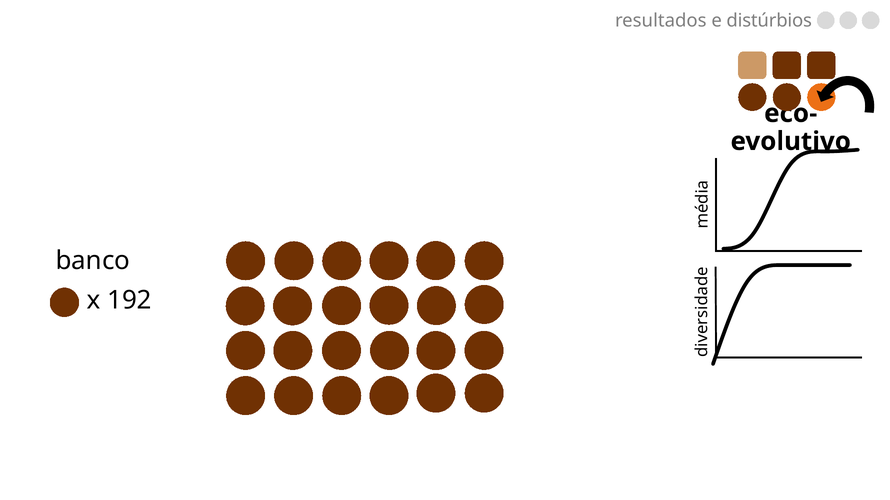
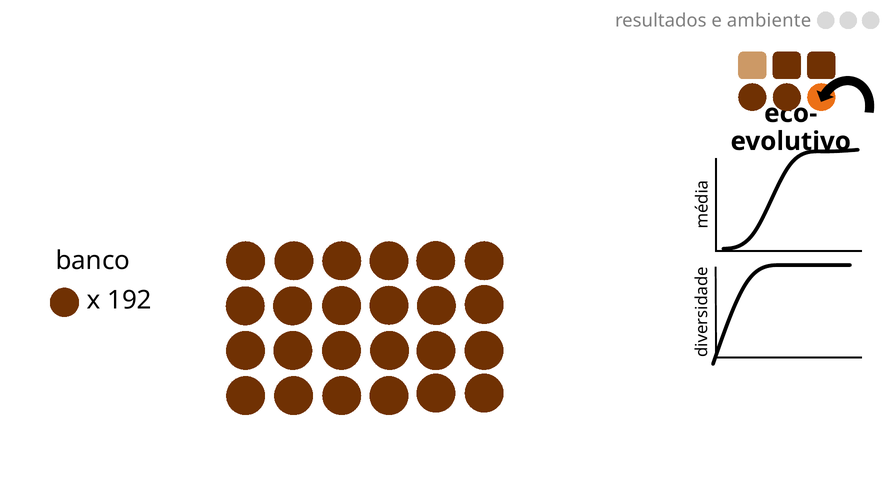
distúrbios: distúrbios -> ambiente (769, 21)
